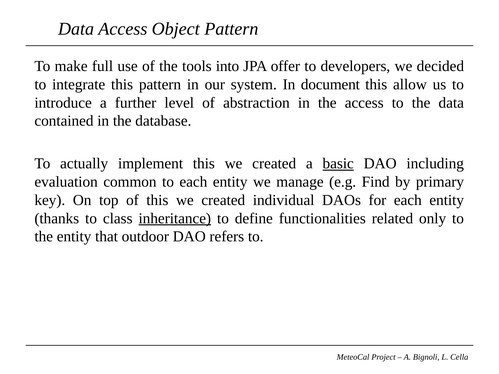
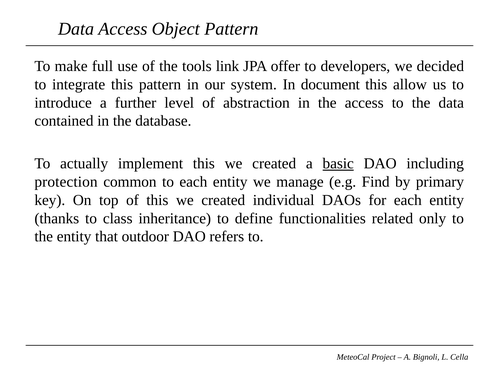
into: into -> link (228, 66)
evaluation: evaluation -> protection (66, 182)
inheritance underline: present -> none (175, 218)
